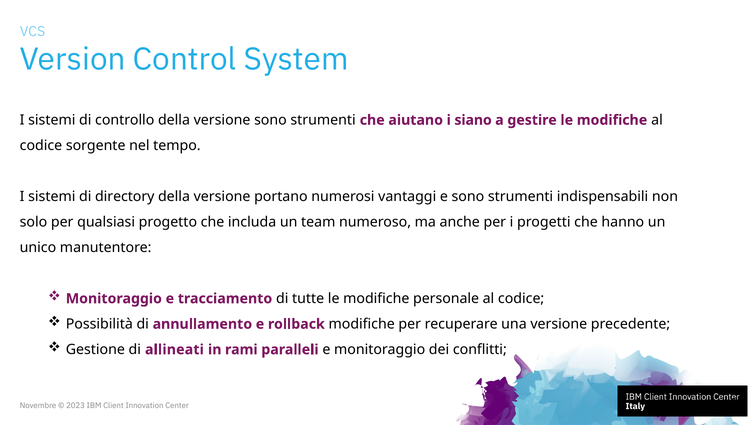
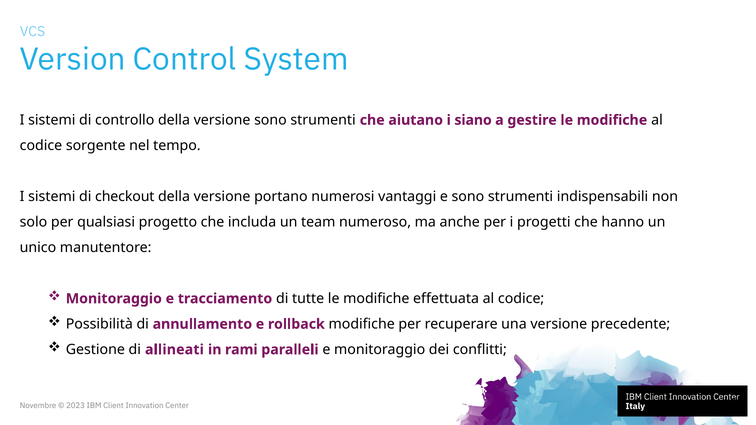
directory: directory -> checkout (125, 197)
personale: personale -> effettuata (446, 299)
